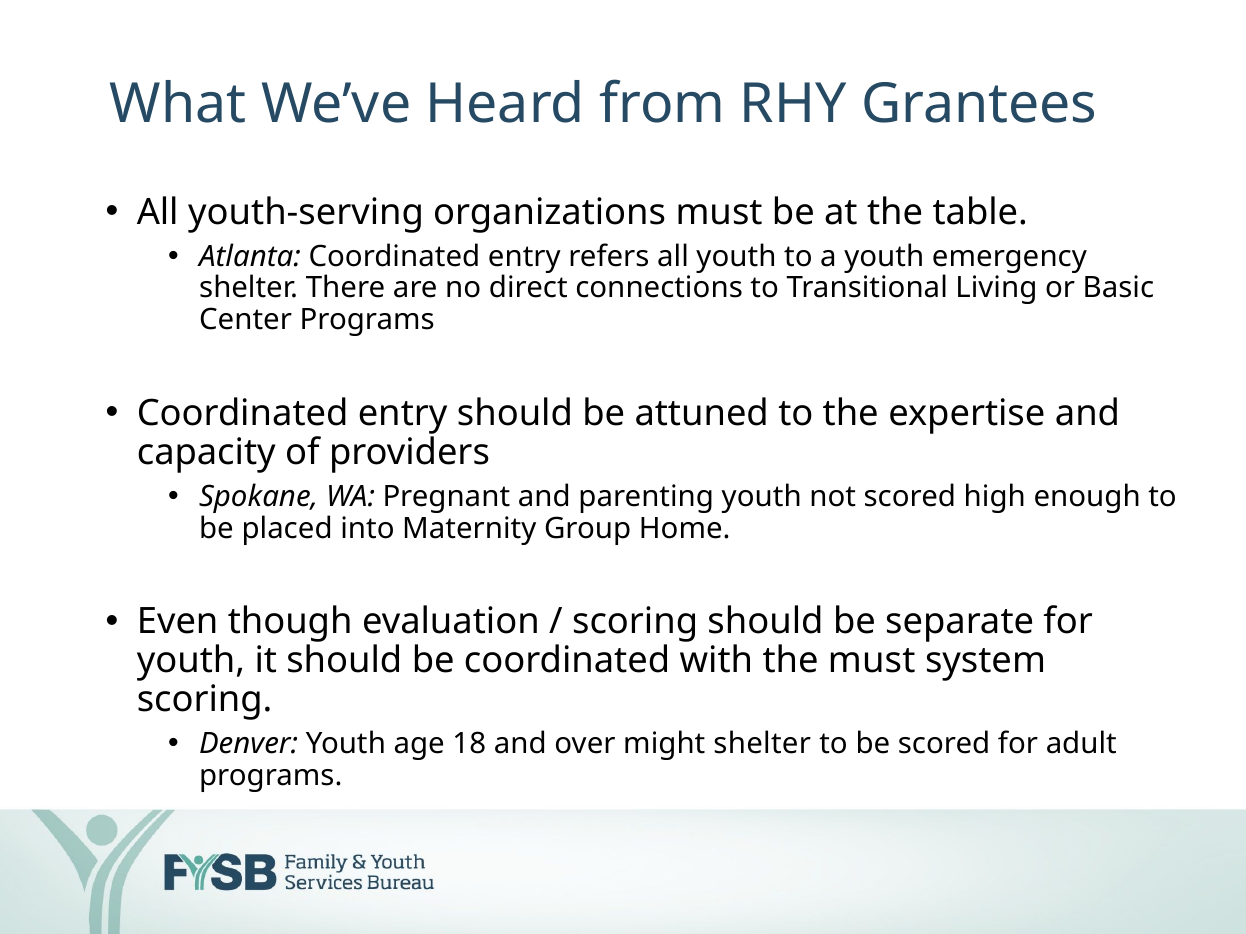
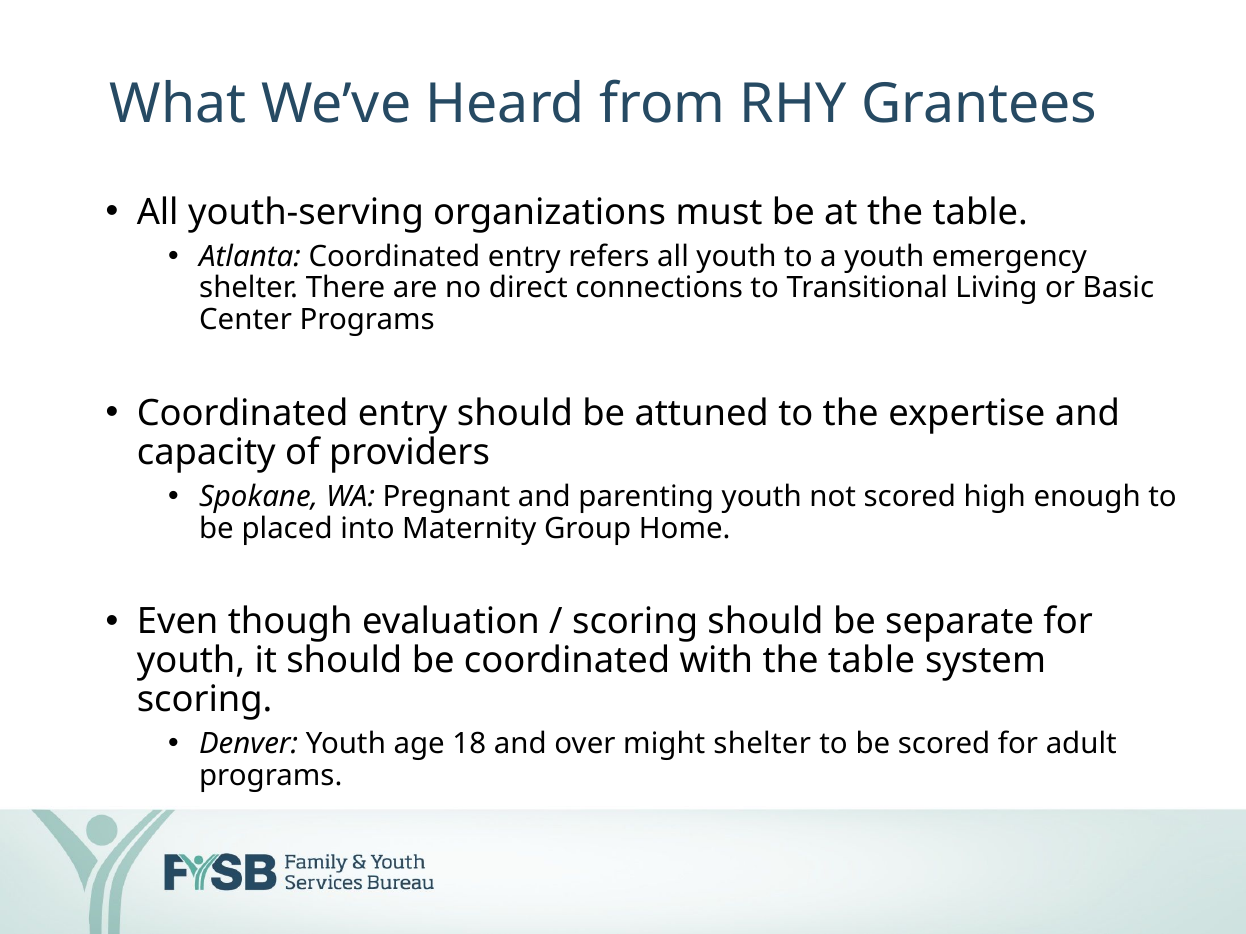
with the must: must -> table (872, 661)
